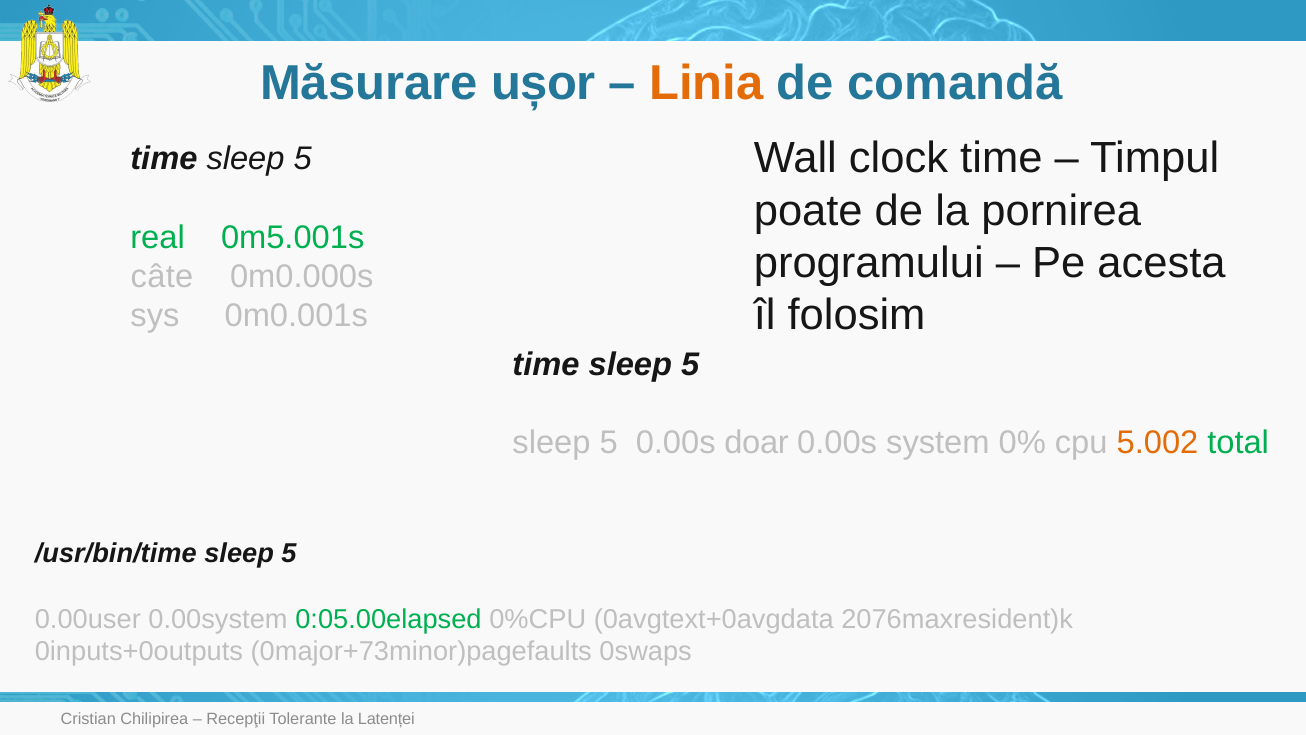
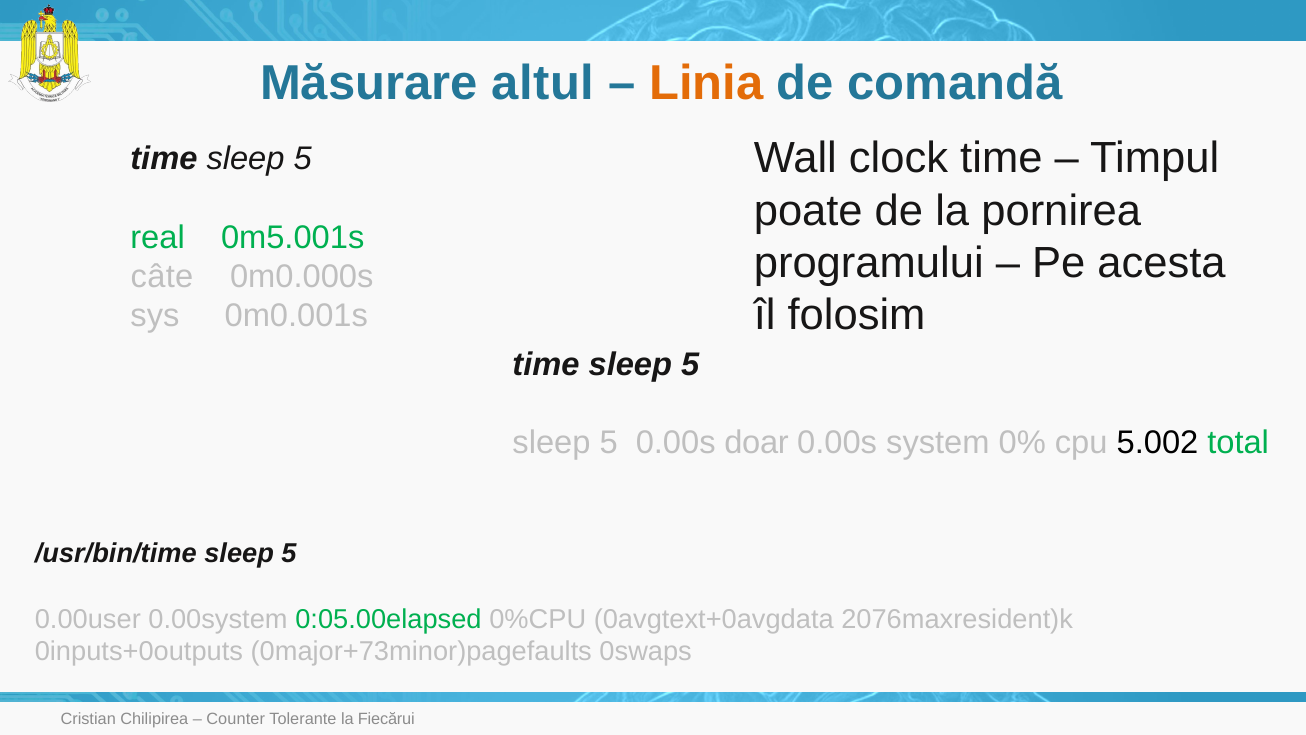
ușor: ușor -> altul (543, 83)
5.002 colour: orange -> black (1158, 443)
Recepţii: Recepţii -> Counter (236, 719)
Latenței: Latenței -> Fiecărui (386, 719)
